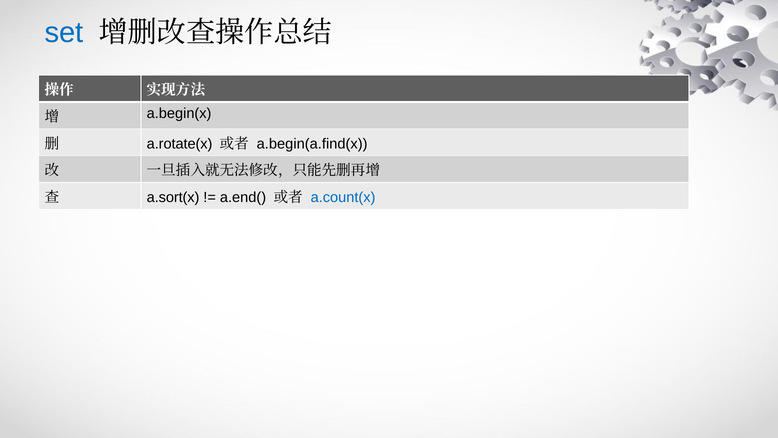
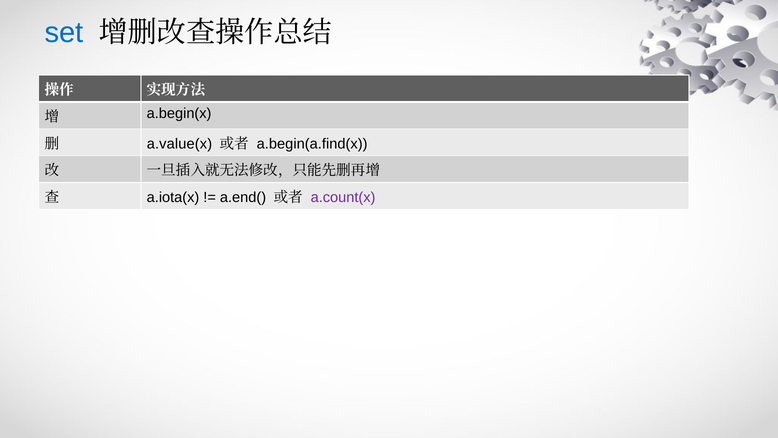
a.rotate(x: a.rotate(x -> a.value(x (179, 144)
a.sort(x: a.sort(x -> a.iota(x (173, 197)
a.count(x colour: blue -> purple (343, 197)
